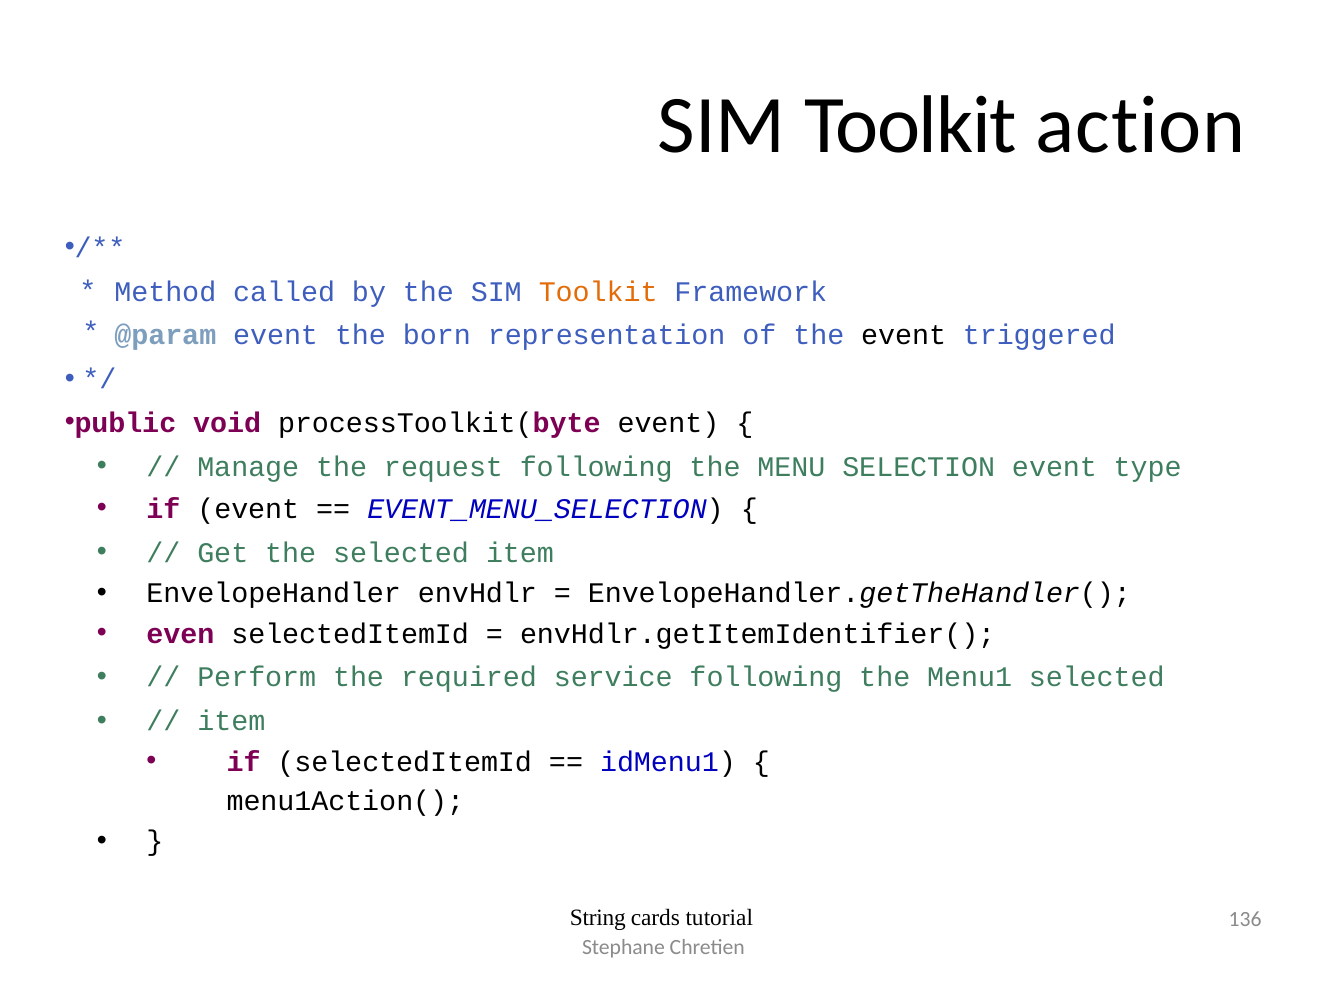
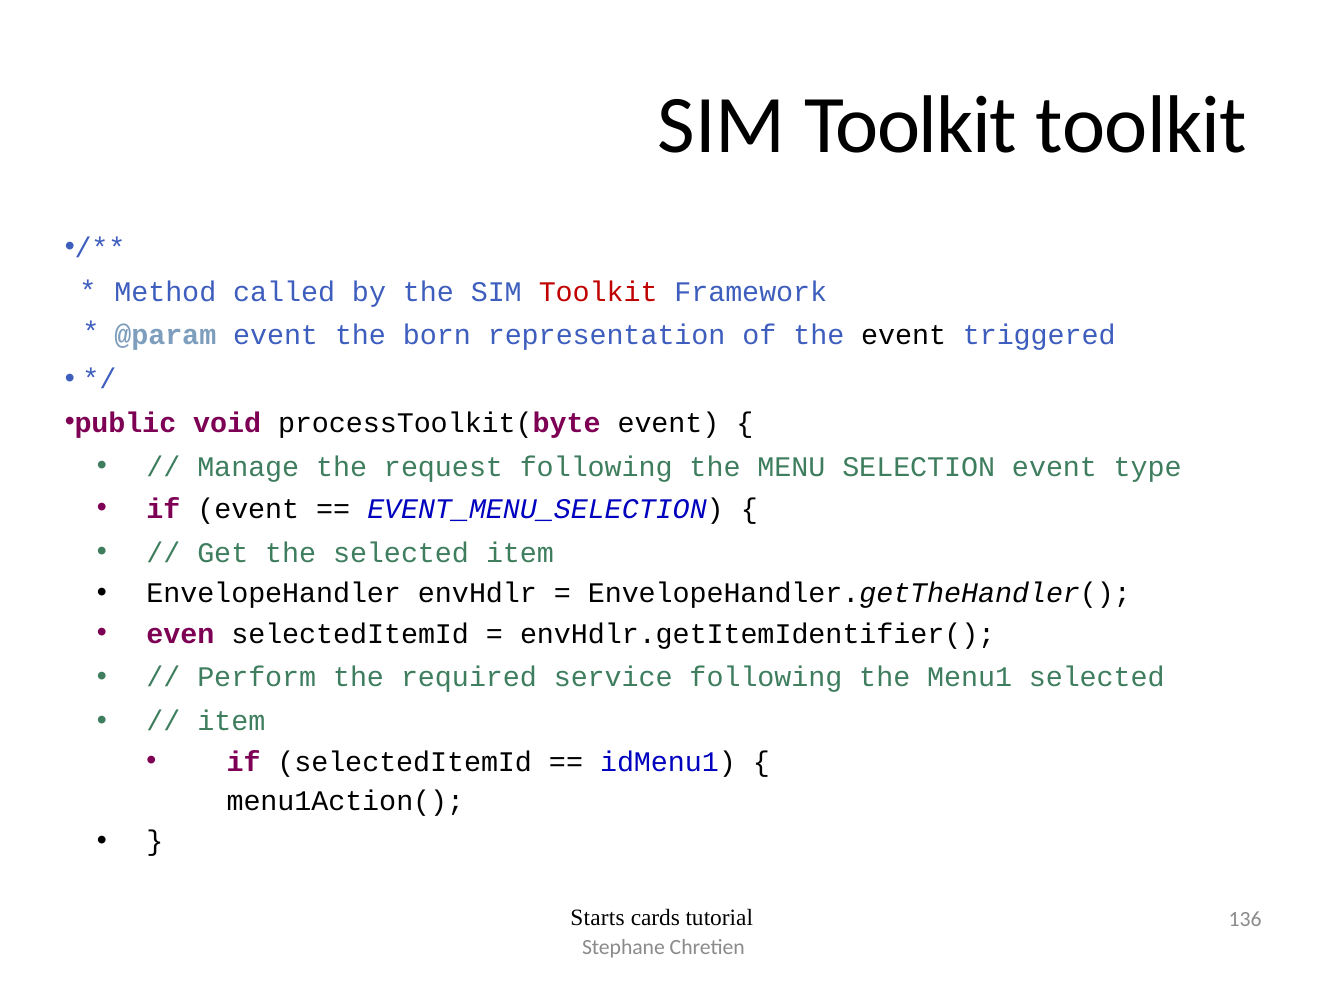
Toolkit action: action -> toolkit (1141, 126)
Toolkit colour: orange -> red (598, 292)
String: String -> Starts (598, 918)
